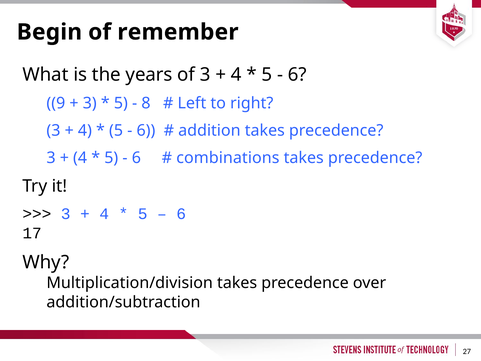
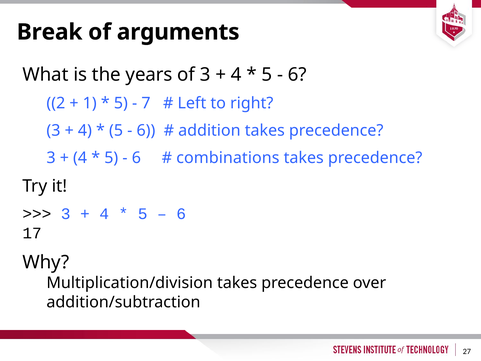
Begin: Begin -> Break (50, 32)
remember: remember -> arguments (178, 32)
9: 9 -> 2 (56, 103)
3: 3 -> 1 (90, 103)
8: 8 -> 7 (146, 103)
